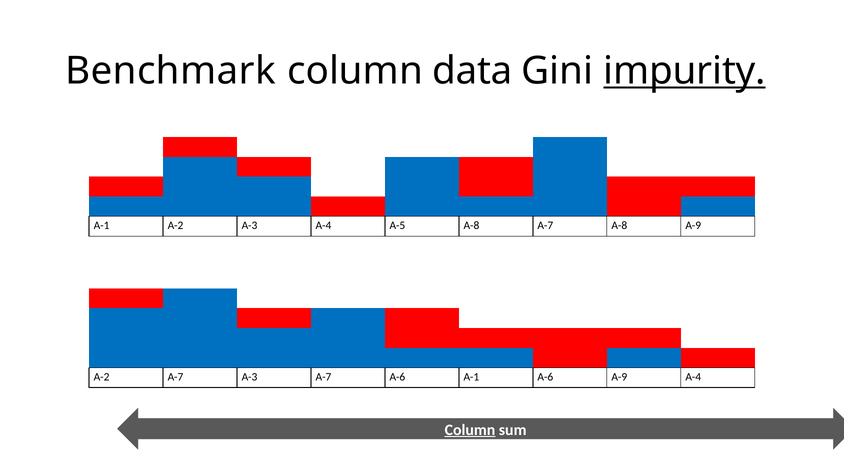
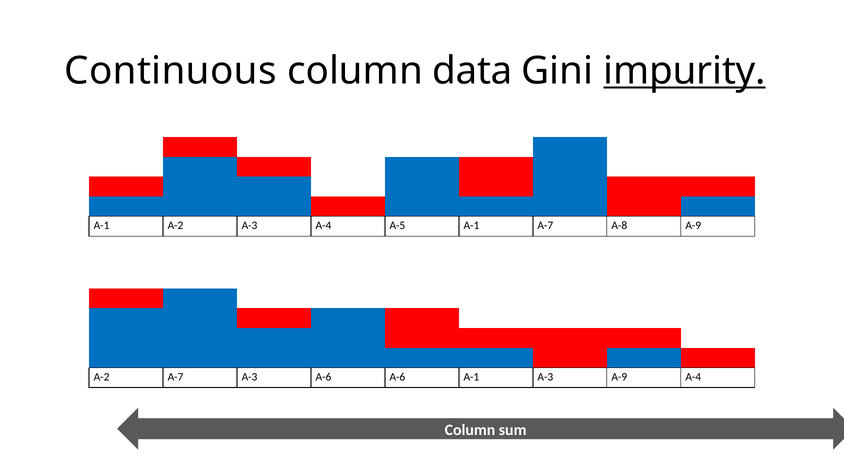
Benchmark: Benchmark -> Continuous (171, 71)
A-5 A-8: A-8 -> A-1 (471, 226)
A-3 A-7: A-7 -> A-6 (323, 377)
A-1 A-6: A-6 -> A-3 (545, 377)
Column underline: present -> none (470, 430)
